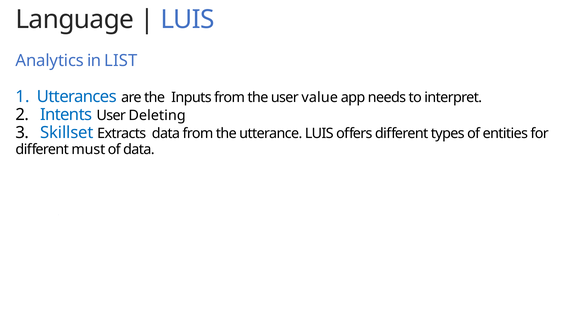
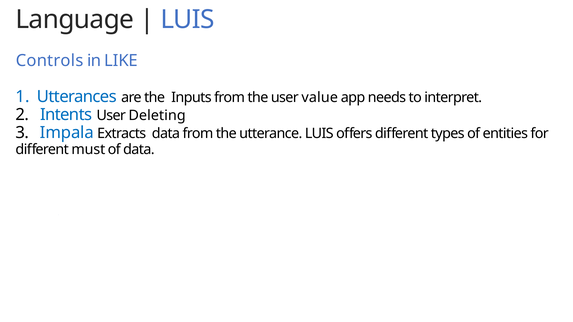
Analytics: Analytics -> Controls (50, 61)
LIST: LIST -> LIKE (121, 61)
Skillset: Skillset -> Impala (67, 133)
